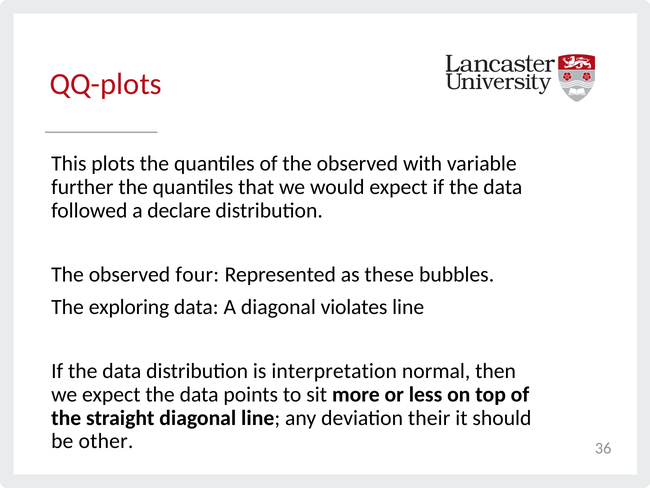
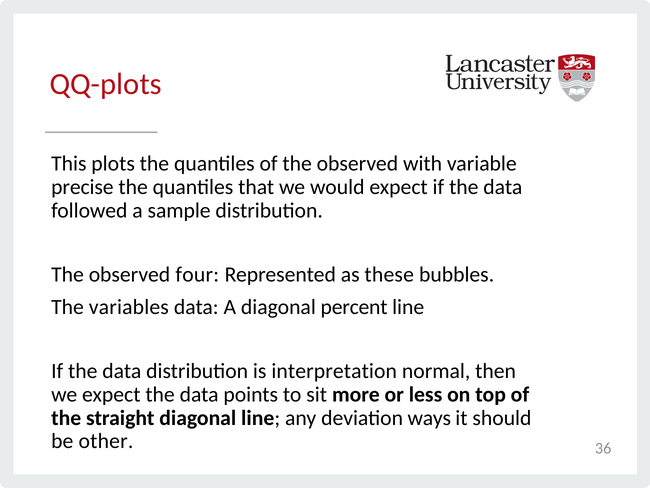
further: further -> precise (82, 187)
declare: declare -> sample (179, 210)
exploring: exploring -> variables (129, 307)
violates: violates -> percent (354, 307)
their: their -> ways (429, 417)
